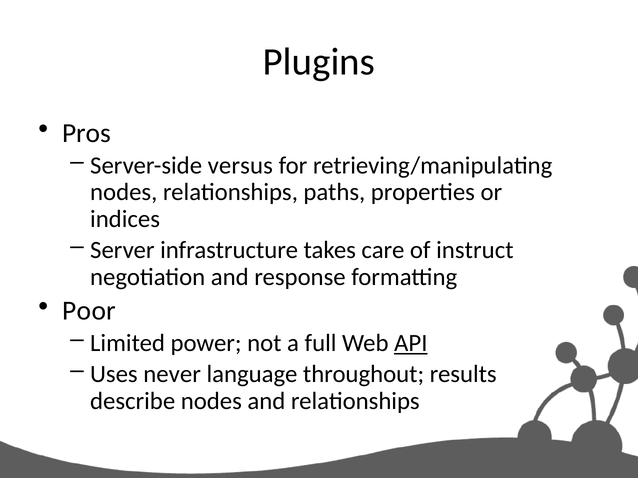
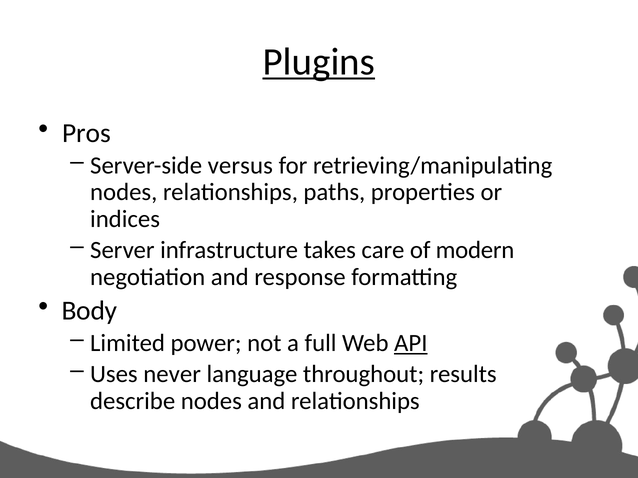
Plugins underline: none -> present (319, 62)
instruct: instruct -> modern (475, 251)
Poor: Poor -> Body (89, 311)
